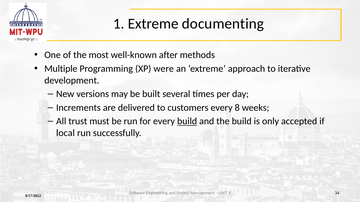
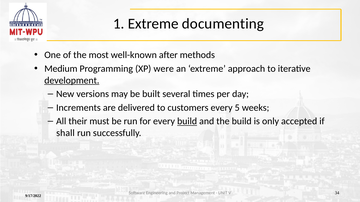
Multiple: Multiple -> Medium (61, 69)
development underline: none -> present (72, 81)
8: 8 -> 5 (237, 108)
trust: trust -> their (78, 122)
local: local -> shall (65, 133)
